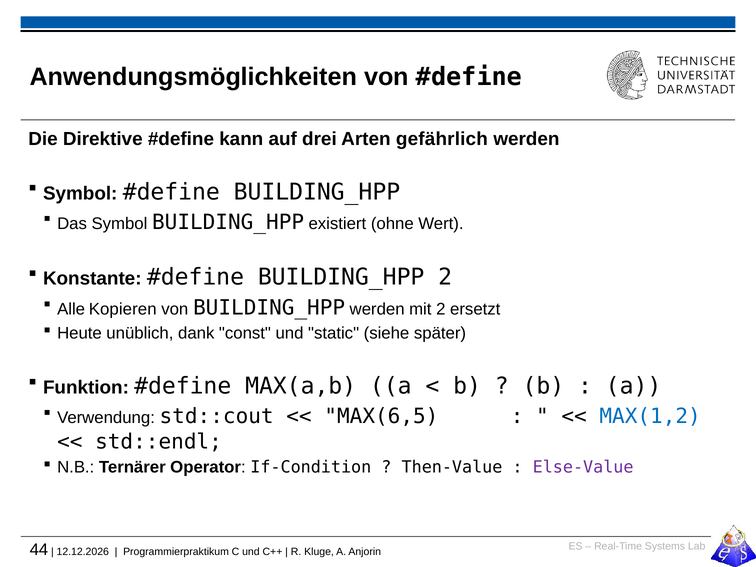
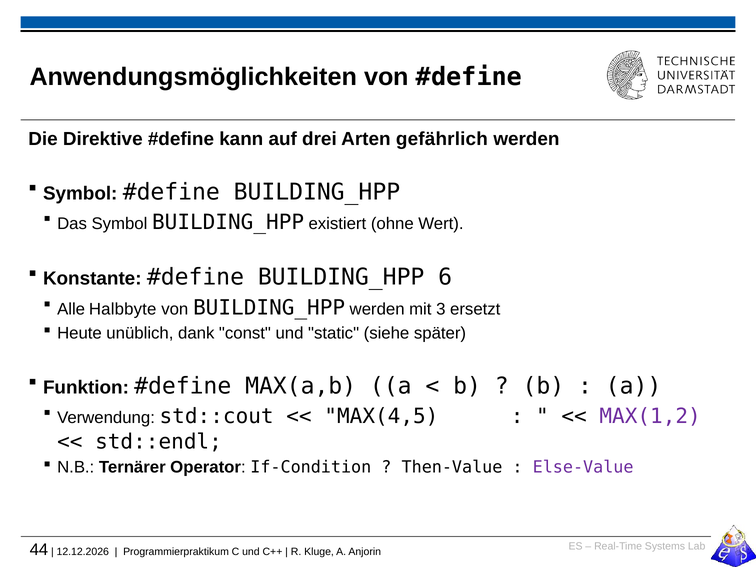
BUILDING_HPP 2: 2 -> 6 (445, 277)
Kopieren: Kopieren -> Halbbyte (123, 309)
mit 2: 2 -> 3 (441, 309)
MAX(6,5: MAX(6,5 -> MAX(4,5 (381, 416)
MAX(1,2 colour: blue -> purple (650, 416)
